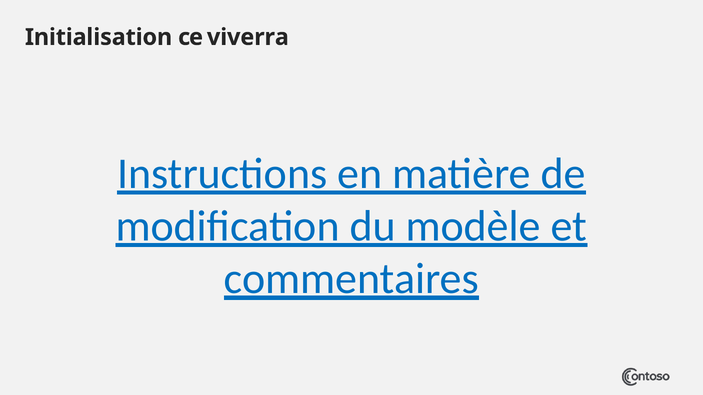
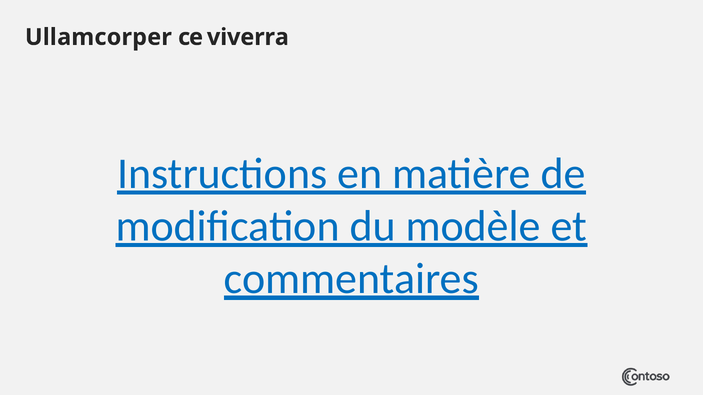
Initialisation: Initialisation -> Ullamcorper (98, 37)
